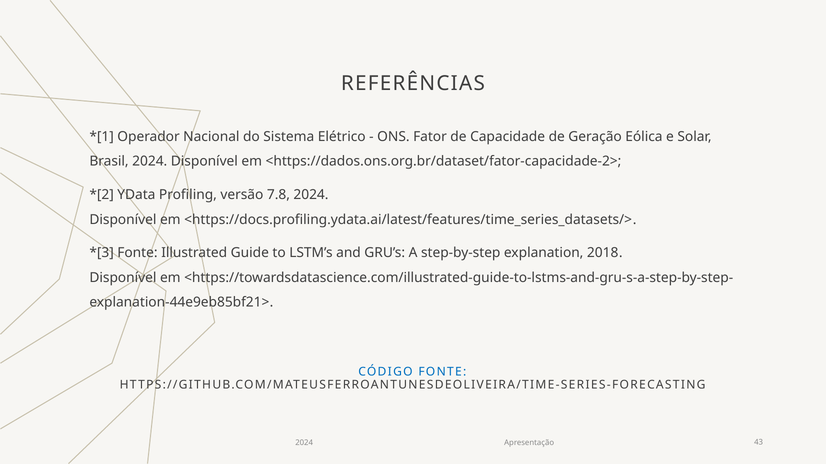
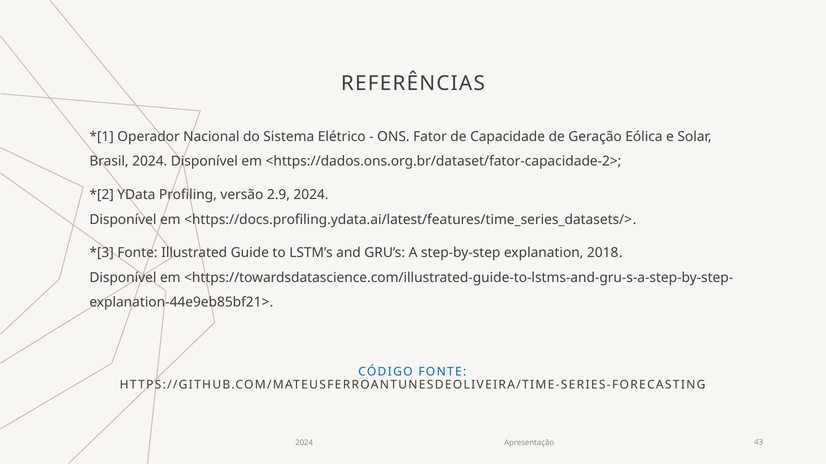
7.8: 7.8 -> 2.9 (278, 195)
